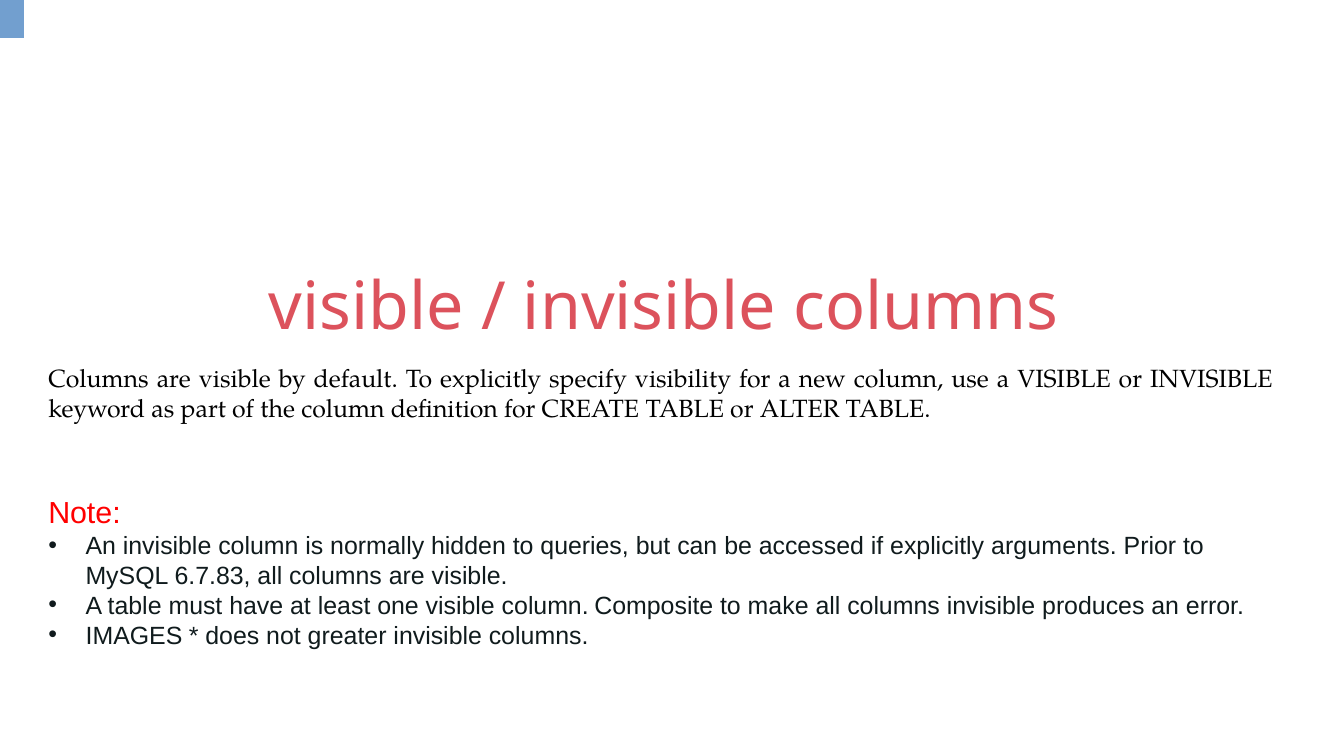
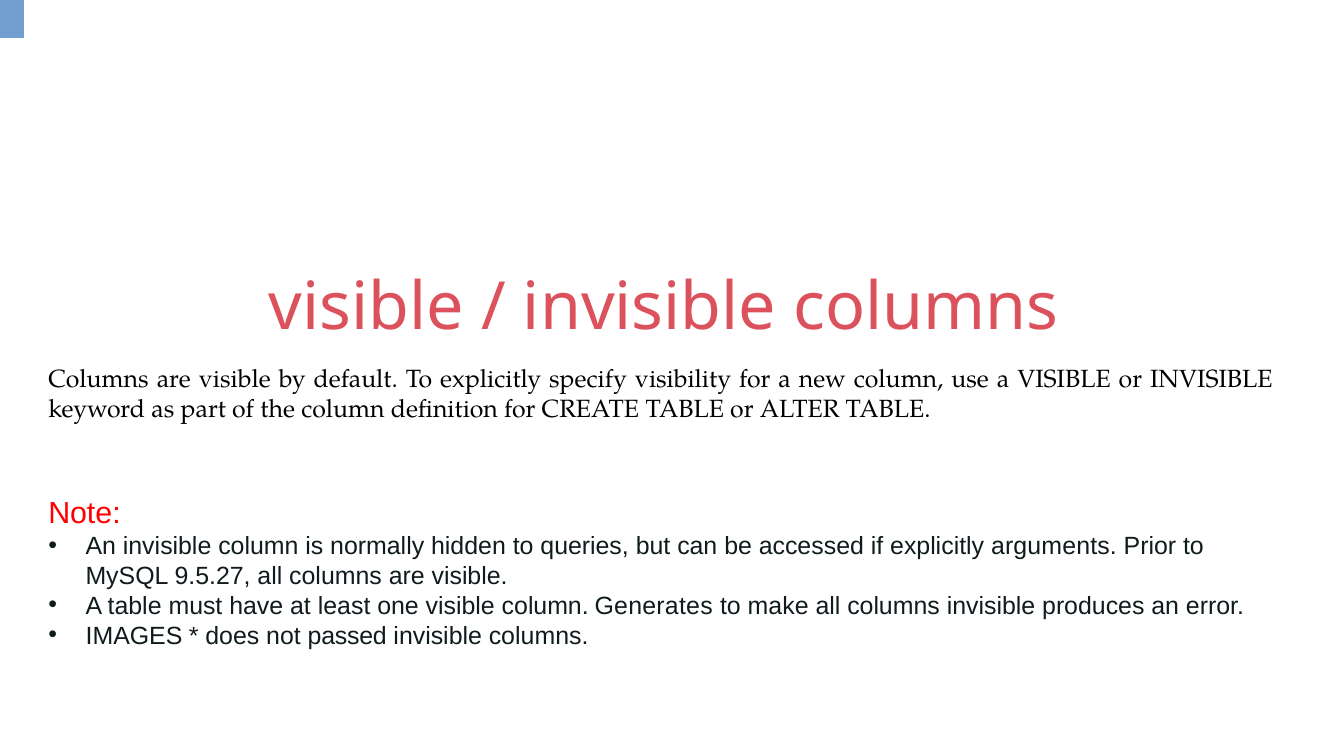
6.7.83: 6.7.83 -> 9.5.27 (213, 576)
Composite: Composite -> Generates (654, 606)
greater: greater -> passed (347, 636)
